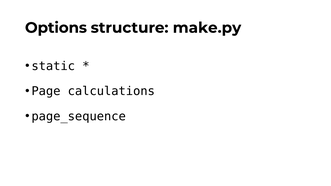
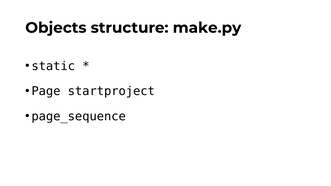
Options: Options -> Objects (56, 28)
calculations: calculations -> startproject (111, 91)
